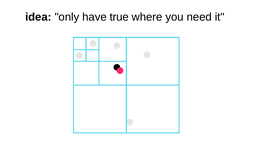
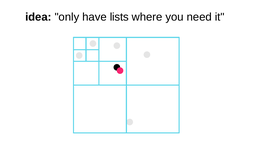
true: true -> lists (119, 17)
